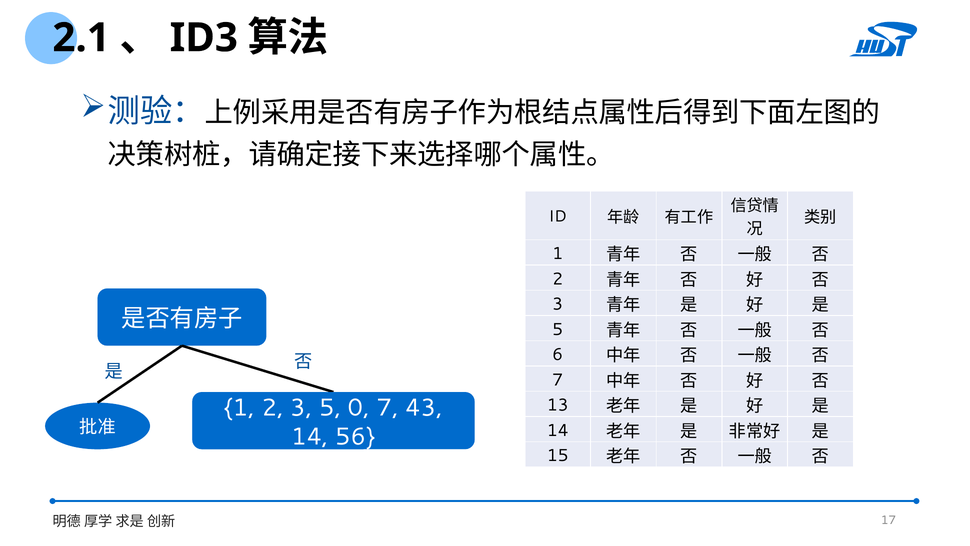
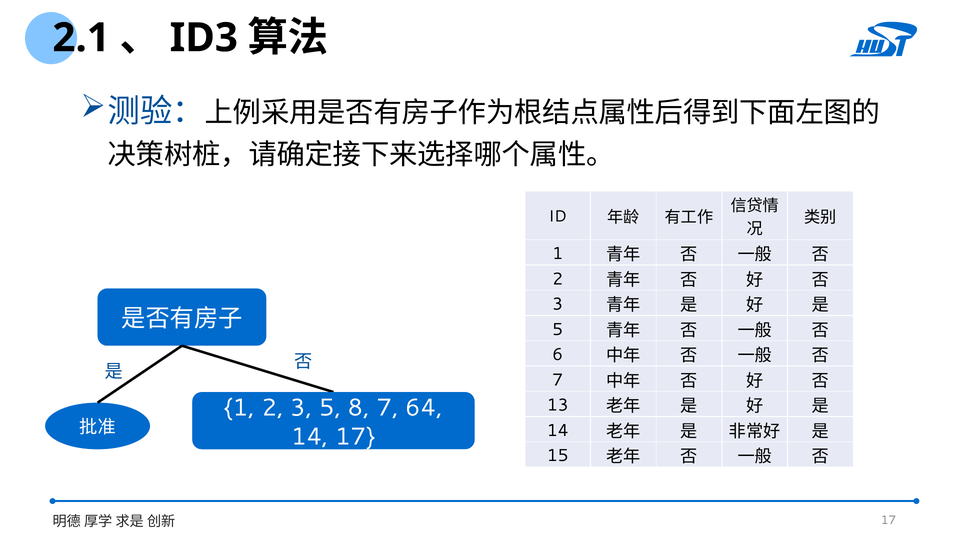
0: 0 -> 8 (359, 407)
43: 43 -> 64 (424, 407)
14 56: 56 -> 17 (355, 437)
